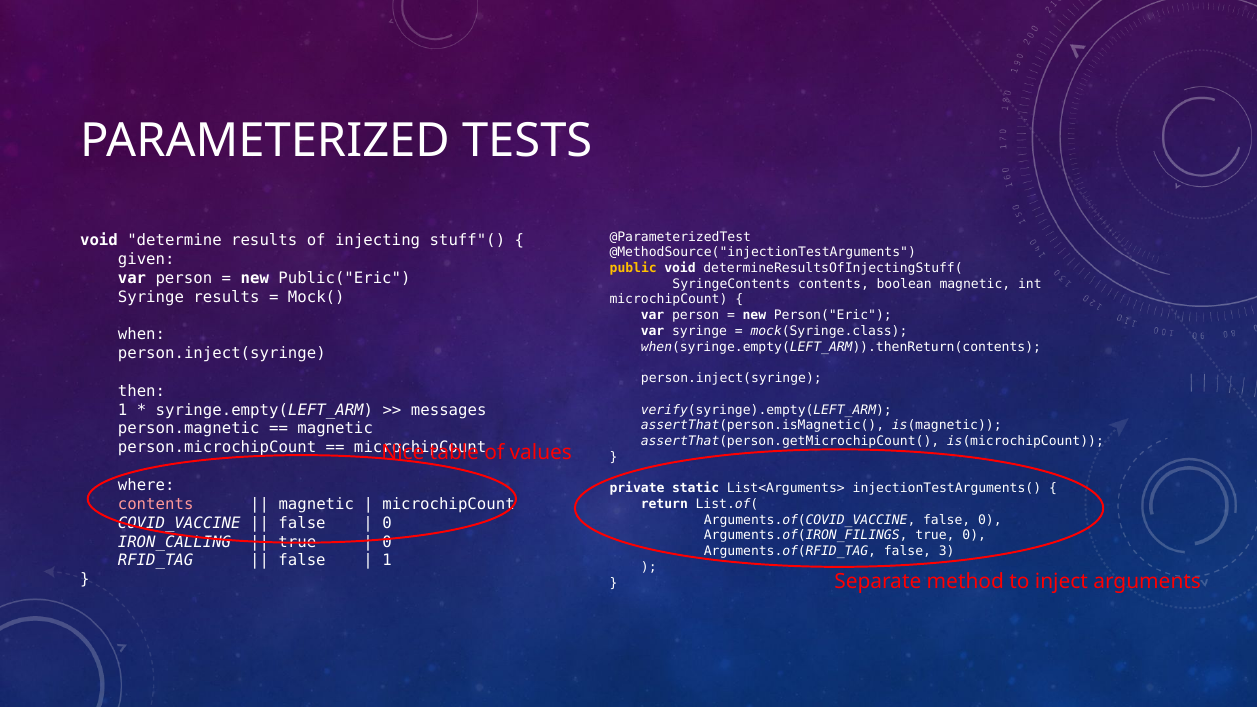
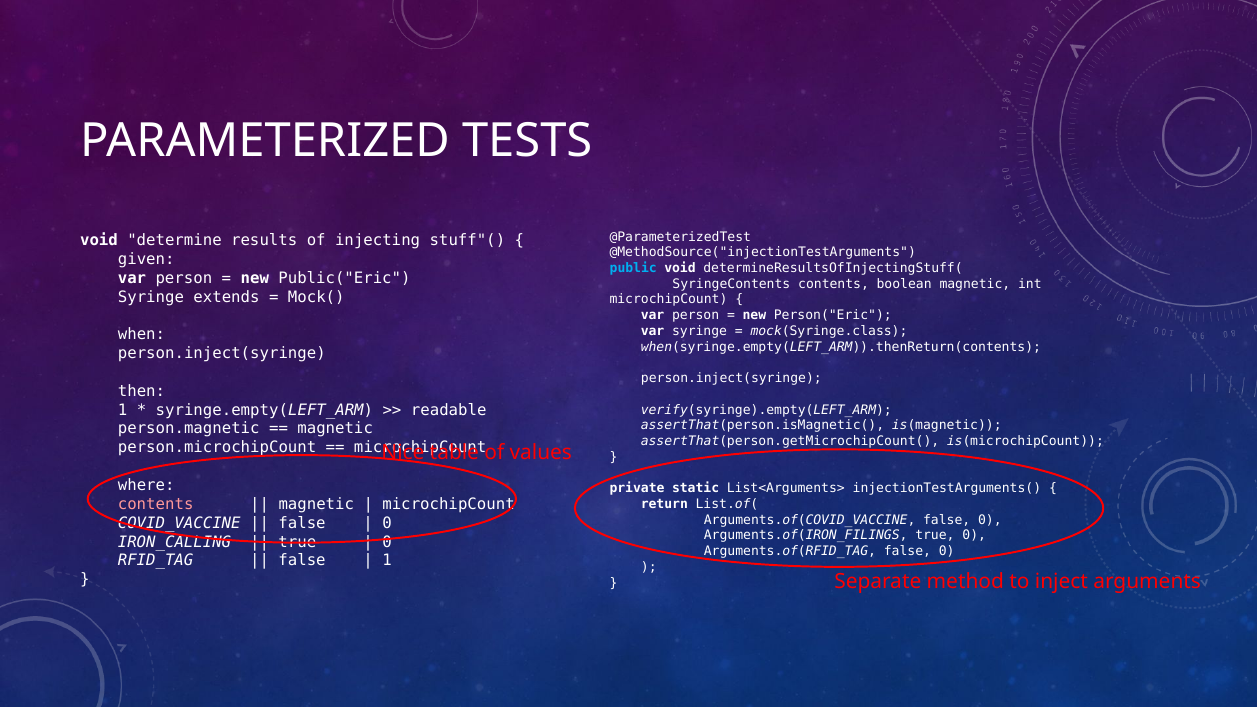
public colour: yellow -> light blue (633, 268)
Syringe results: results -> extends (227, 297)
messages: messages -> readable (449, 410)
Arguments.of(RFID_TAG false 3: 3 -> 0 (947, 551)
